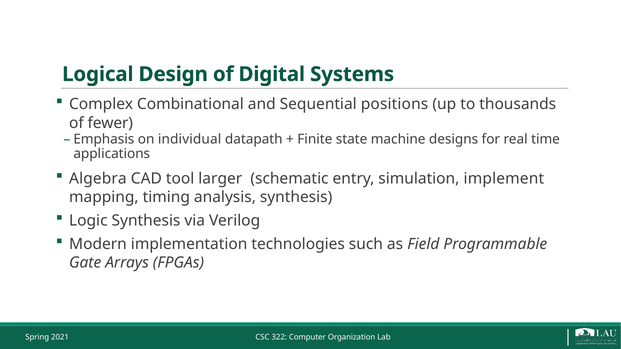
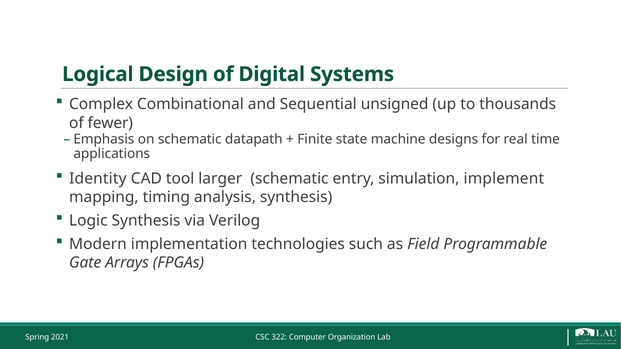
positions: positions -> unsigned (395, 104)
on individual: individual -> schematic (190, 139)
Algebra: Algebra -> Identity (98, 179)
